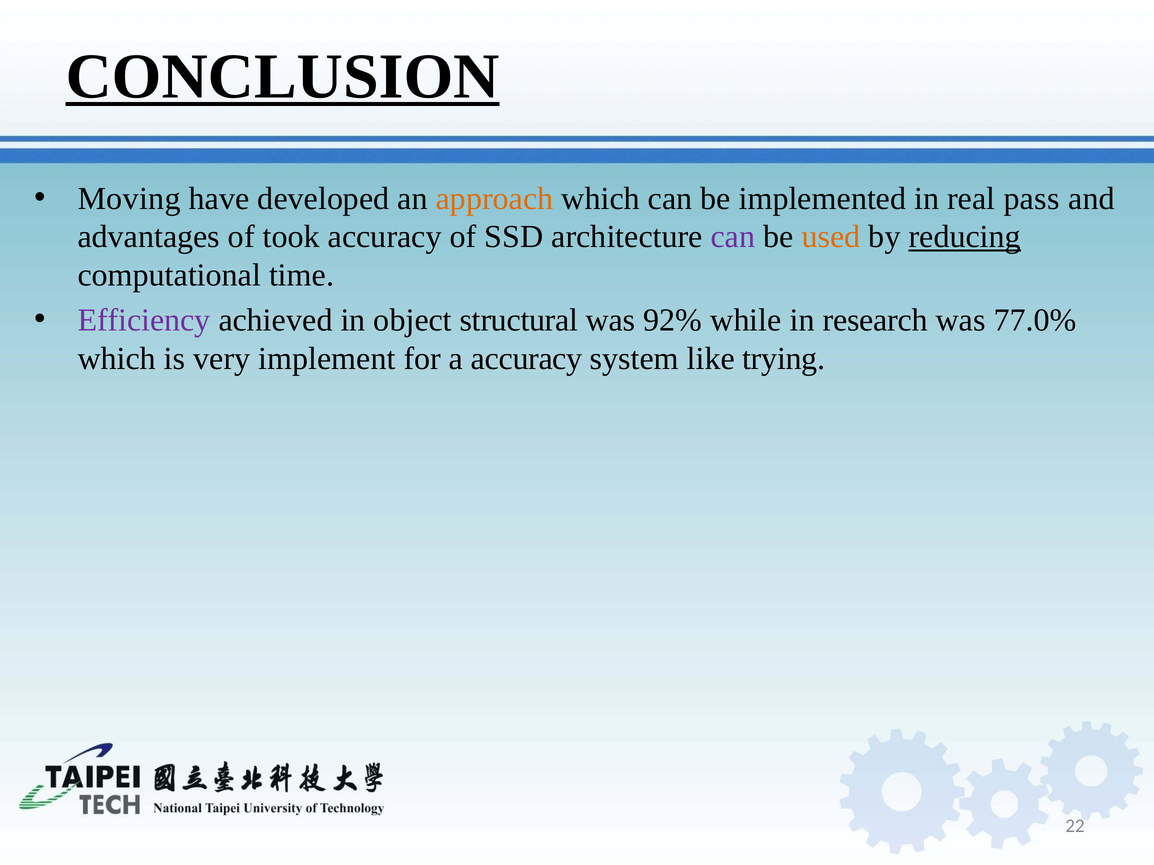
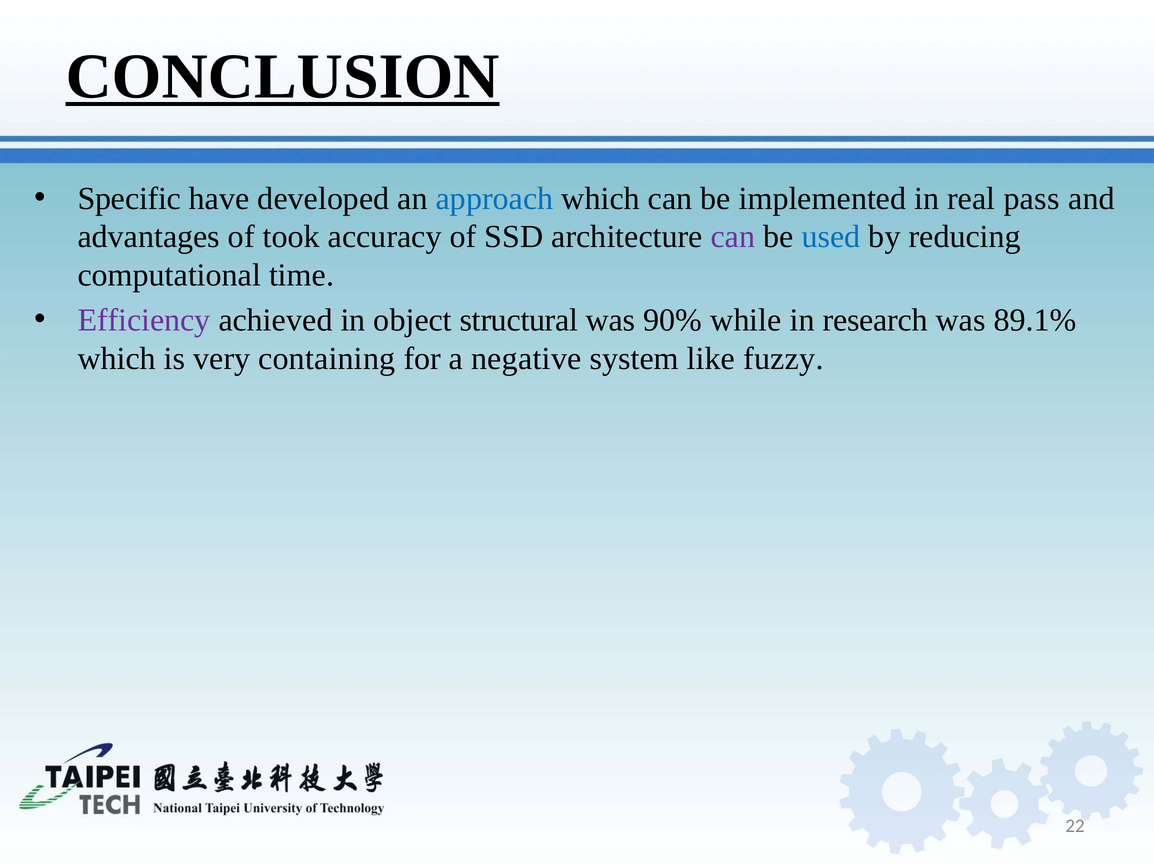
Moving: Moving -> Specific (129, 199)
approach colour: orange -> blue (495, 199)
used colour: orange -> blue (831, 237)
reducing underline: present -> none (965, 237)
92%: 92% -> 90% (673, 320)
77.0%: 77.0% -> 89.1% (1035, 320)
implement: implement -> containing (327, 359)
a accuracy: accuracy -> negative (526, 359)
trying: trying -> fuzzy (783, 359)
